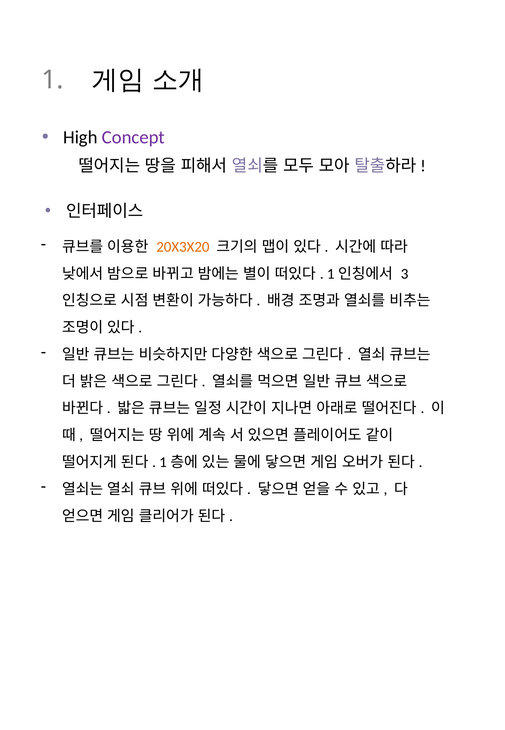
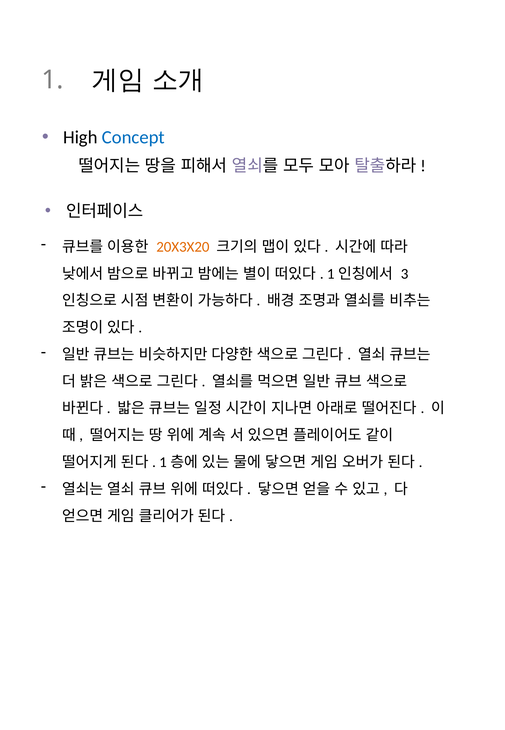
Concept colour: purple -> blue (133, 137)
